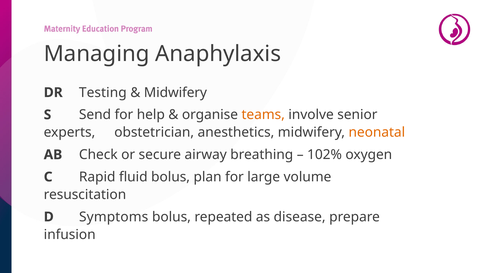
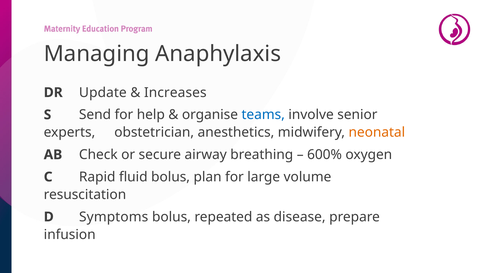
Testing: Testing -> Update (103, 93)
Midwifery: Midwifery -> Increases (175, 93)
teams colour: orange -> blue (263, 115)
102%: 102% -> 600% (325, 155)
